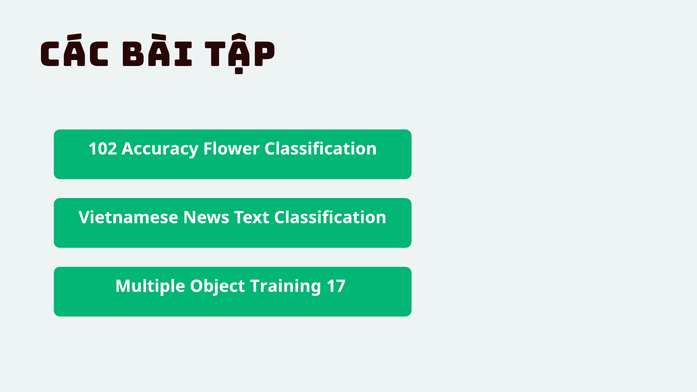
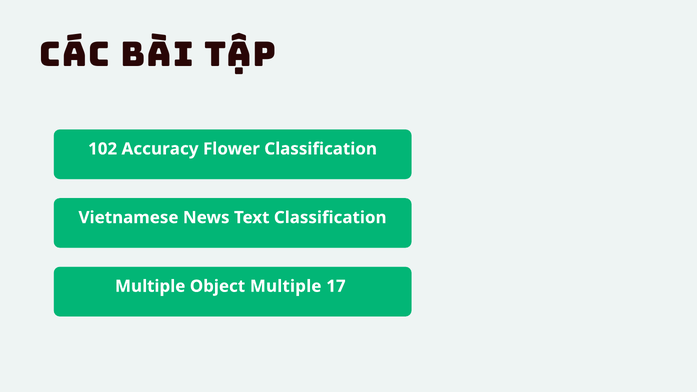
Object Training: Training -> Multiple (286, 286)
